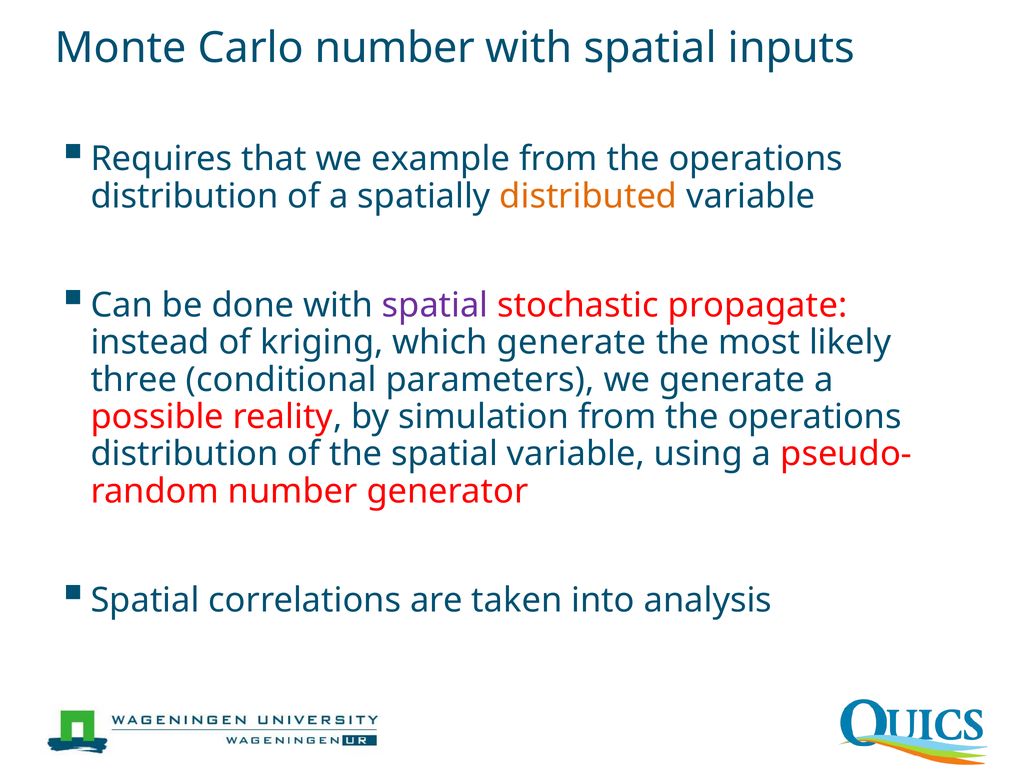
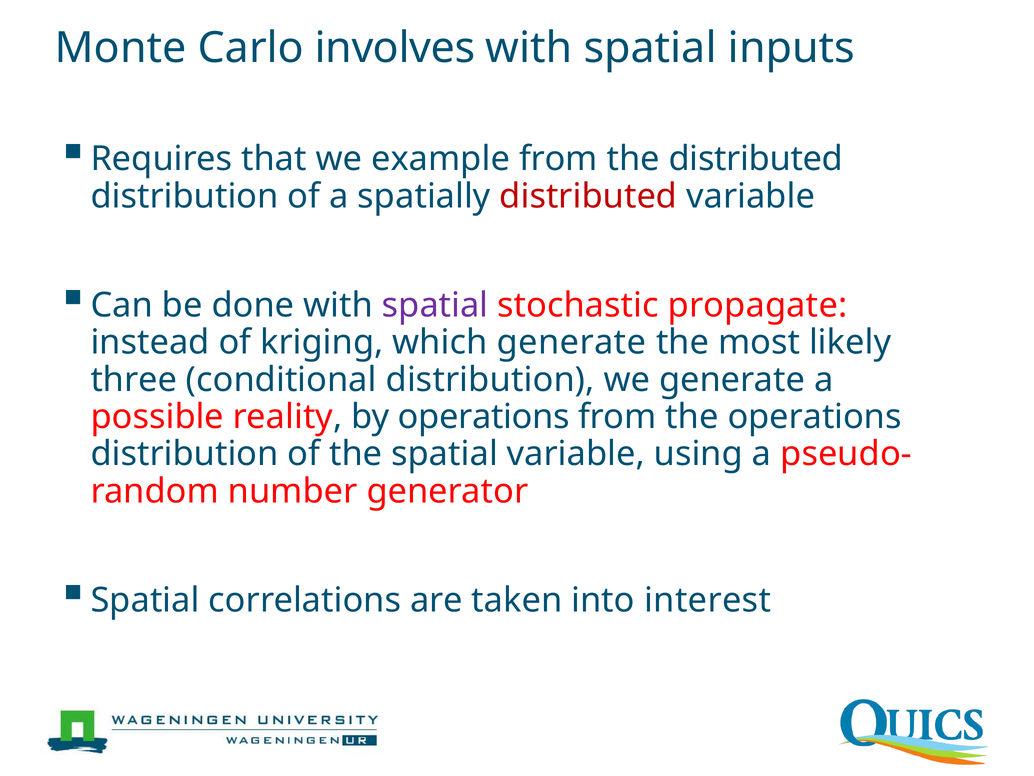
Carlo number: number -> involves (395, 48)
operations: operations -> distributed (756, 159)
distributed colour: orange -> red (588, 196)
conditional parameters: parameters -> distribution (490, 379)
by simulation: simulation -> operations (484, 417)
analysis: analysis -> interest (708, 600)
